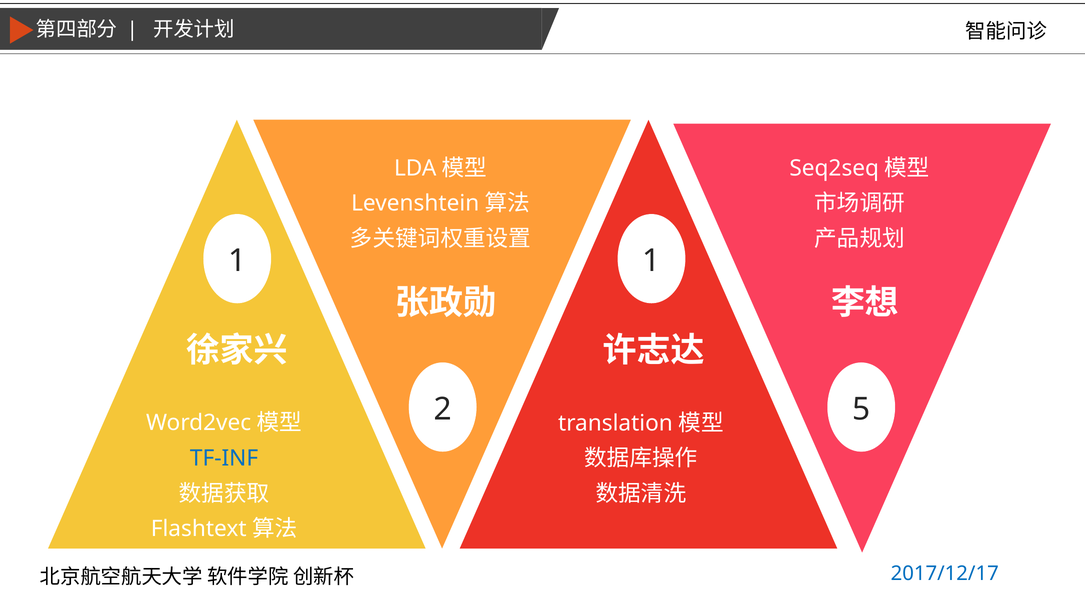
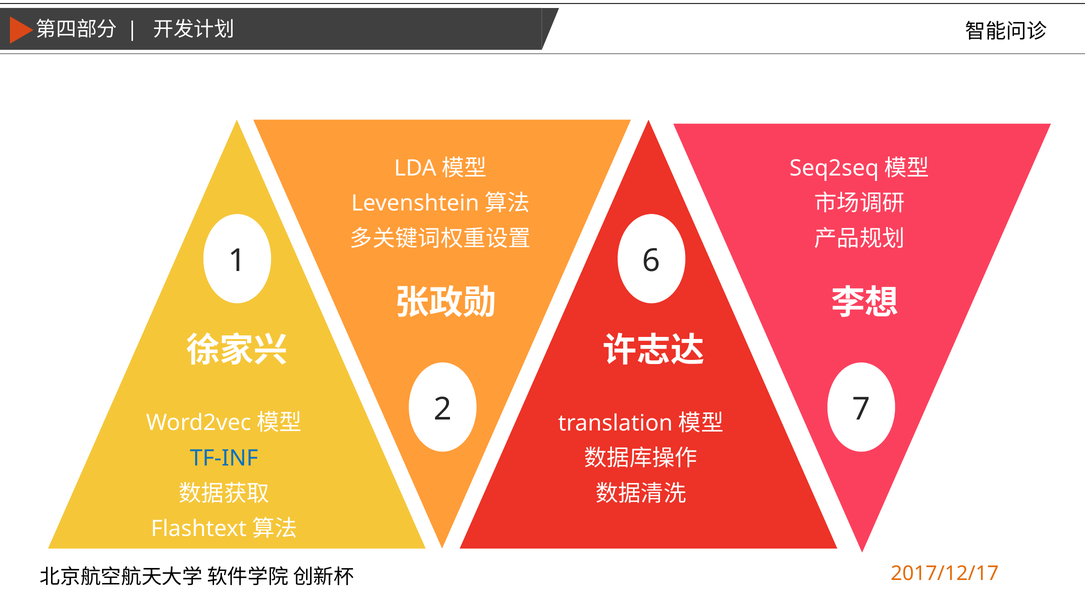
1 1: 1 -> 6 (651, 261)
5: 5 -> 7 (861, 409)
2017/12/17 colour: blue -> orange (945, 574)
